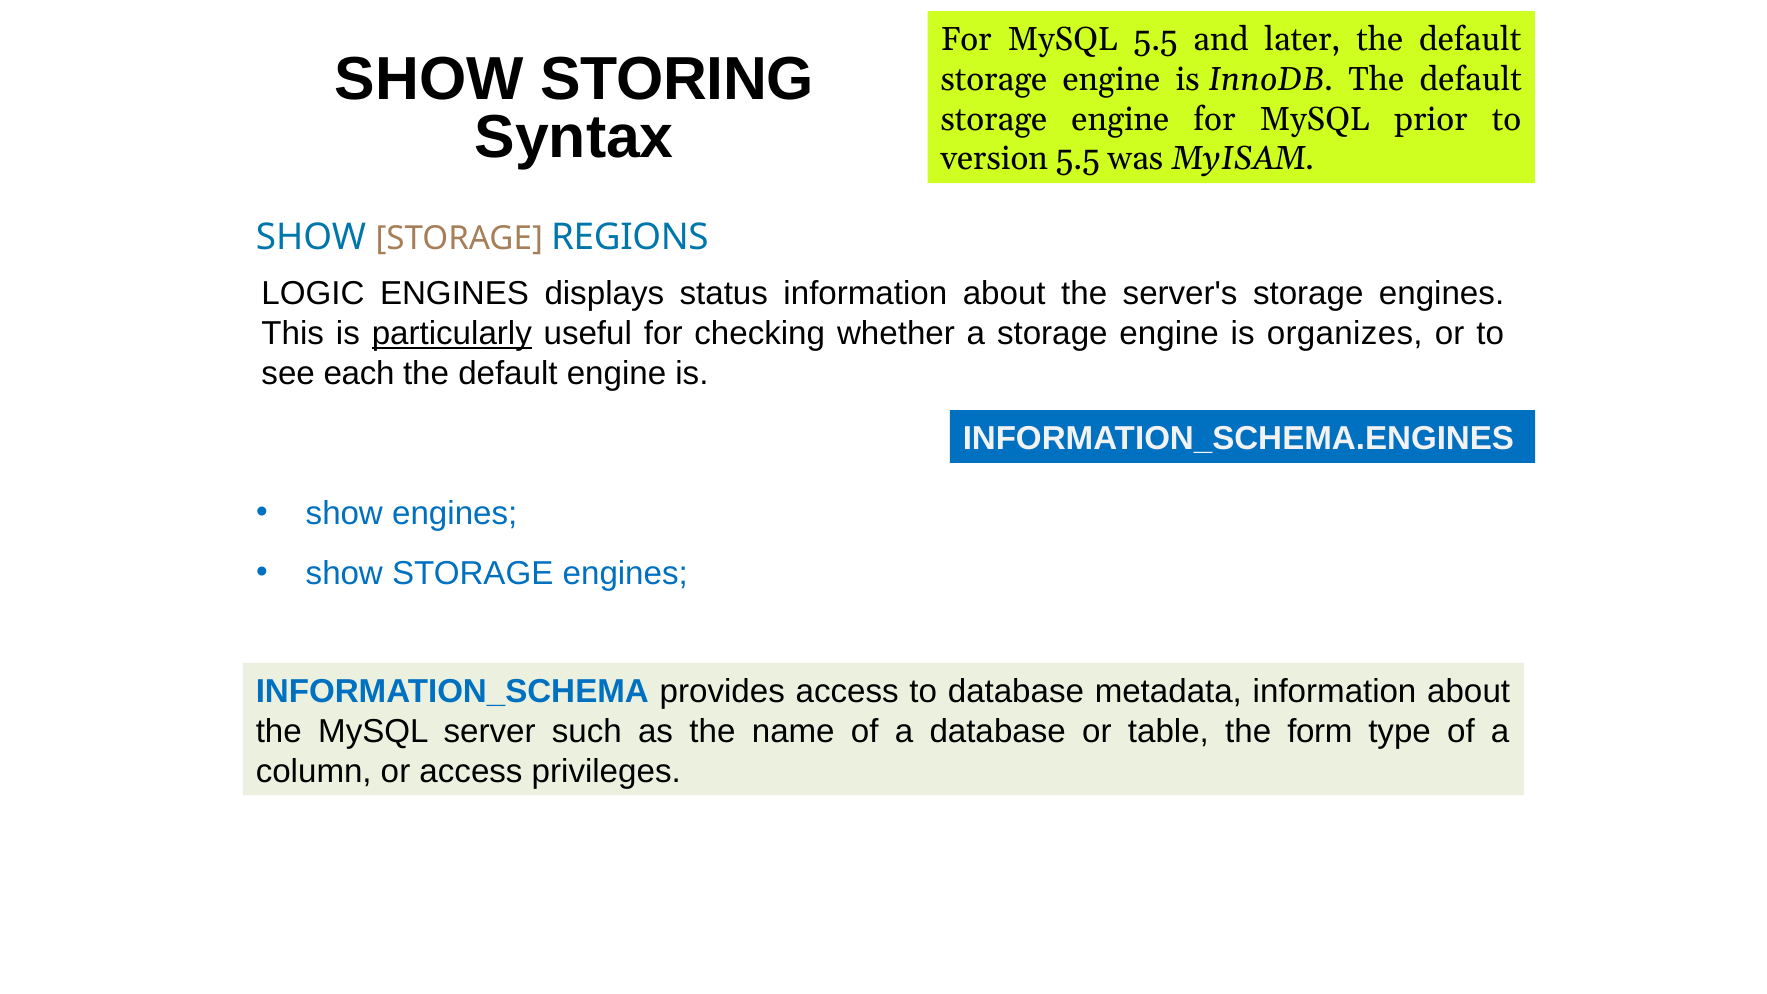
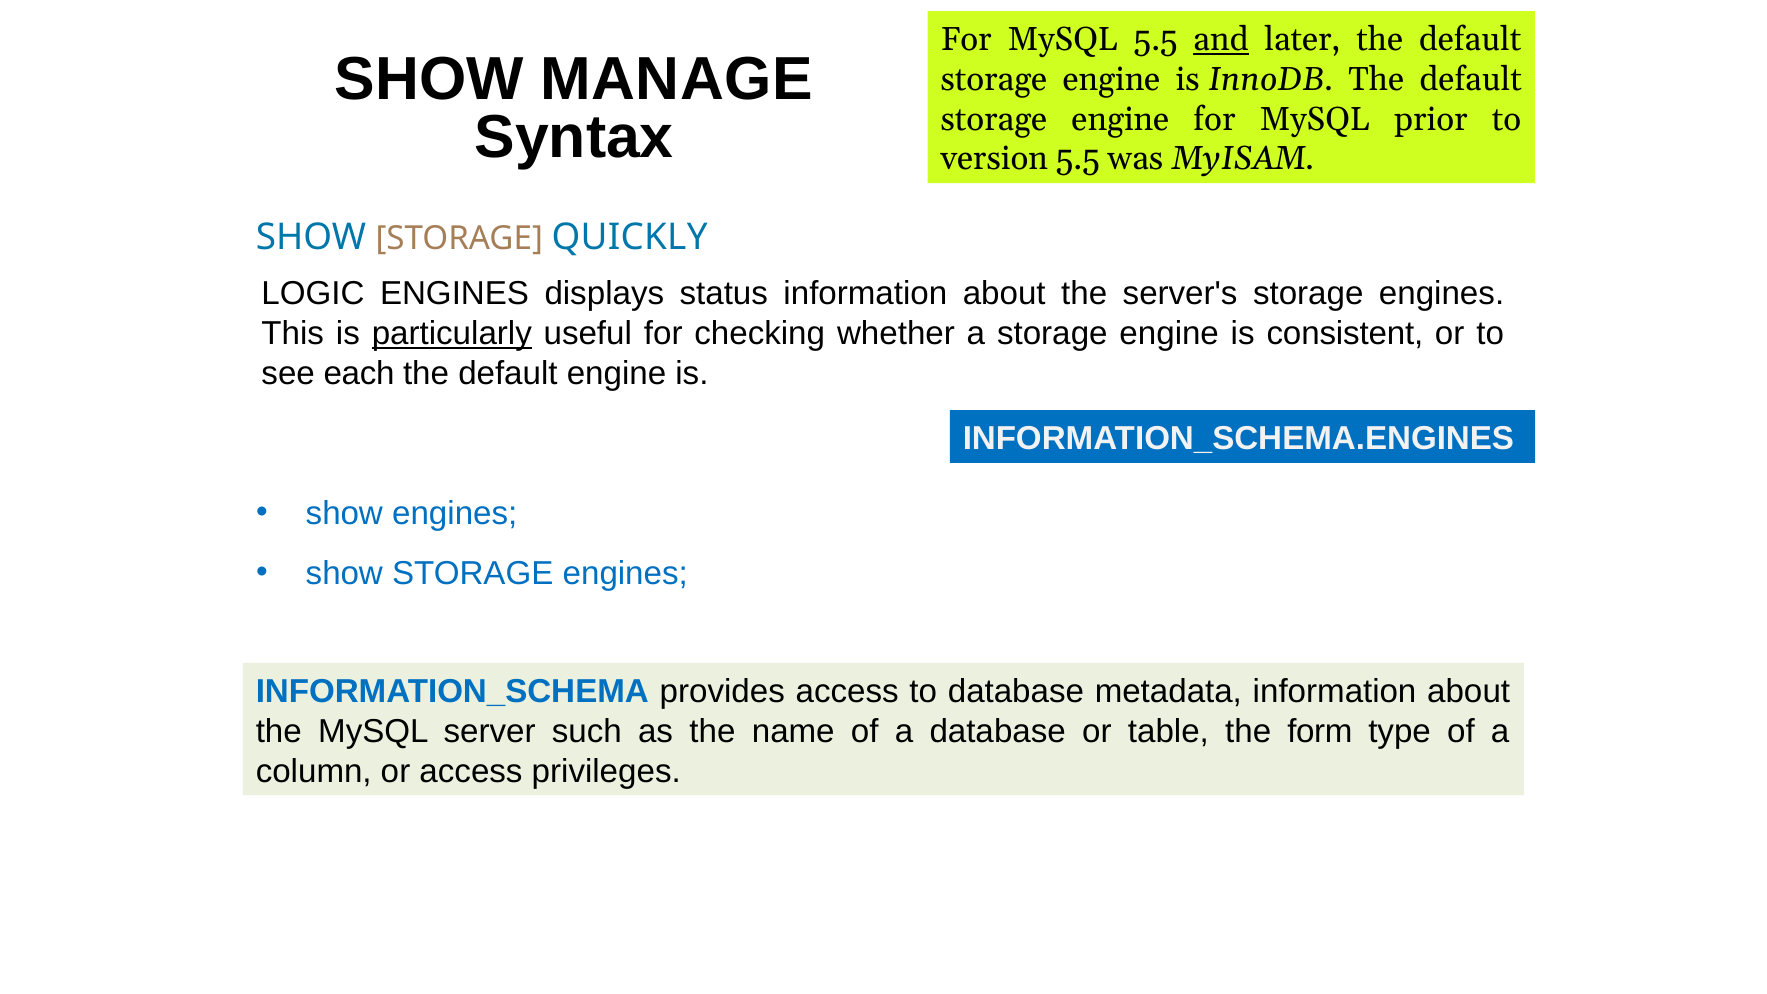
and underline: none -> present (1221, 40)
STORING: STORING -> MANAGE (677, 79)
REGIONS: REGIONS -> QUICKLY (630, 238)
organizes: organizes -> consistent (1345, 334)
